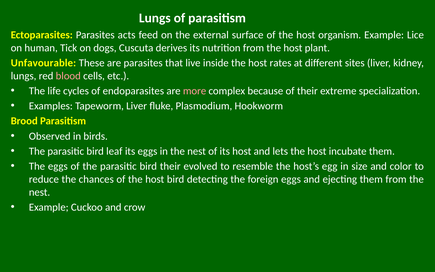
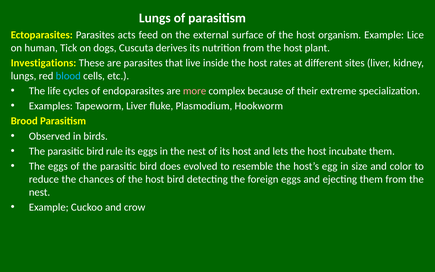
Unfavourable: Unfavourable -> Investigations (44, 63)
blood colour: pink -> light blue (68, 76)
leaf: leaf -> rule (114, 151)
bird their: their -> does (170, 166)
